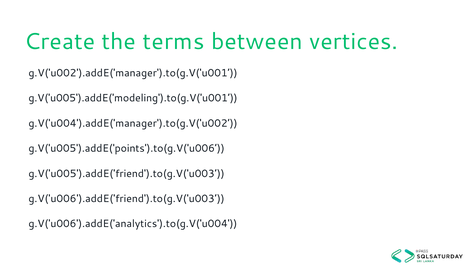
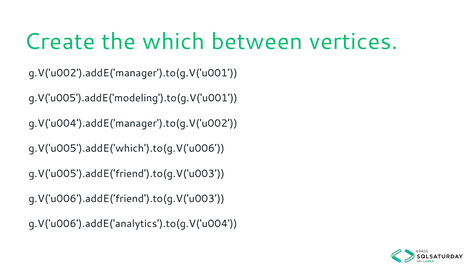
terms: terms -> which (174, 42)
g.V('u005').addE('points').to(g.V('u006: g.V('u005').addE('points').to(g.V('u006 -> g.V('u005').addE('which').to(g.V('u006 (127, 149)
